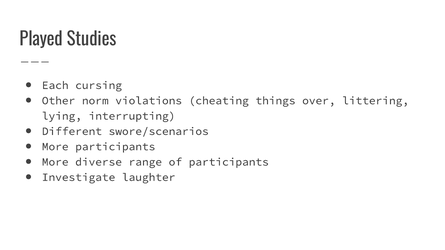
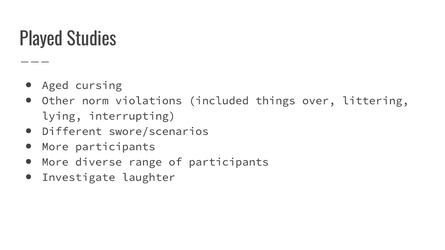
Each: Each -> Aged (55, 85)
cheating: cheating -> included (219, 101)
